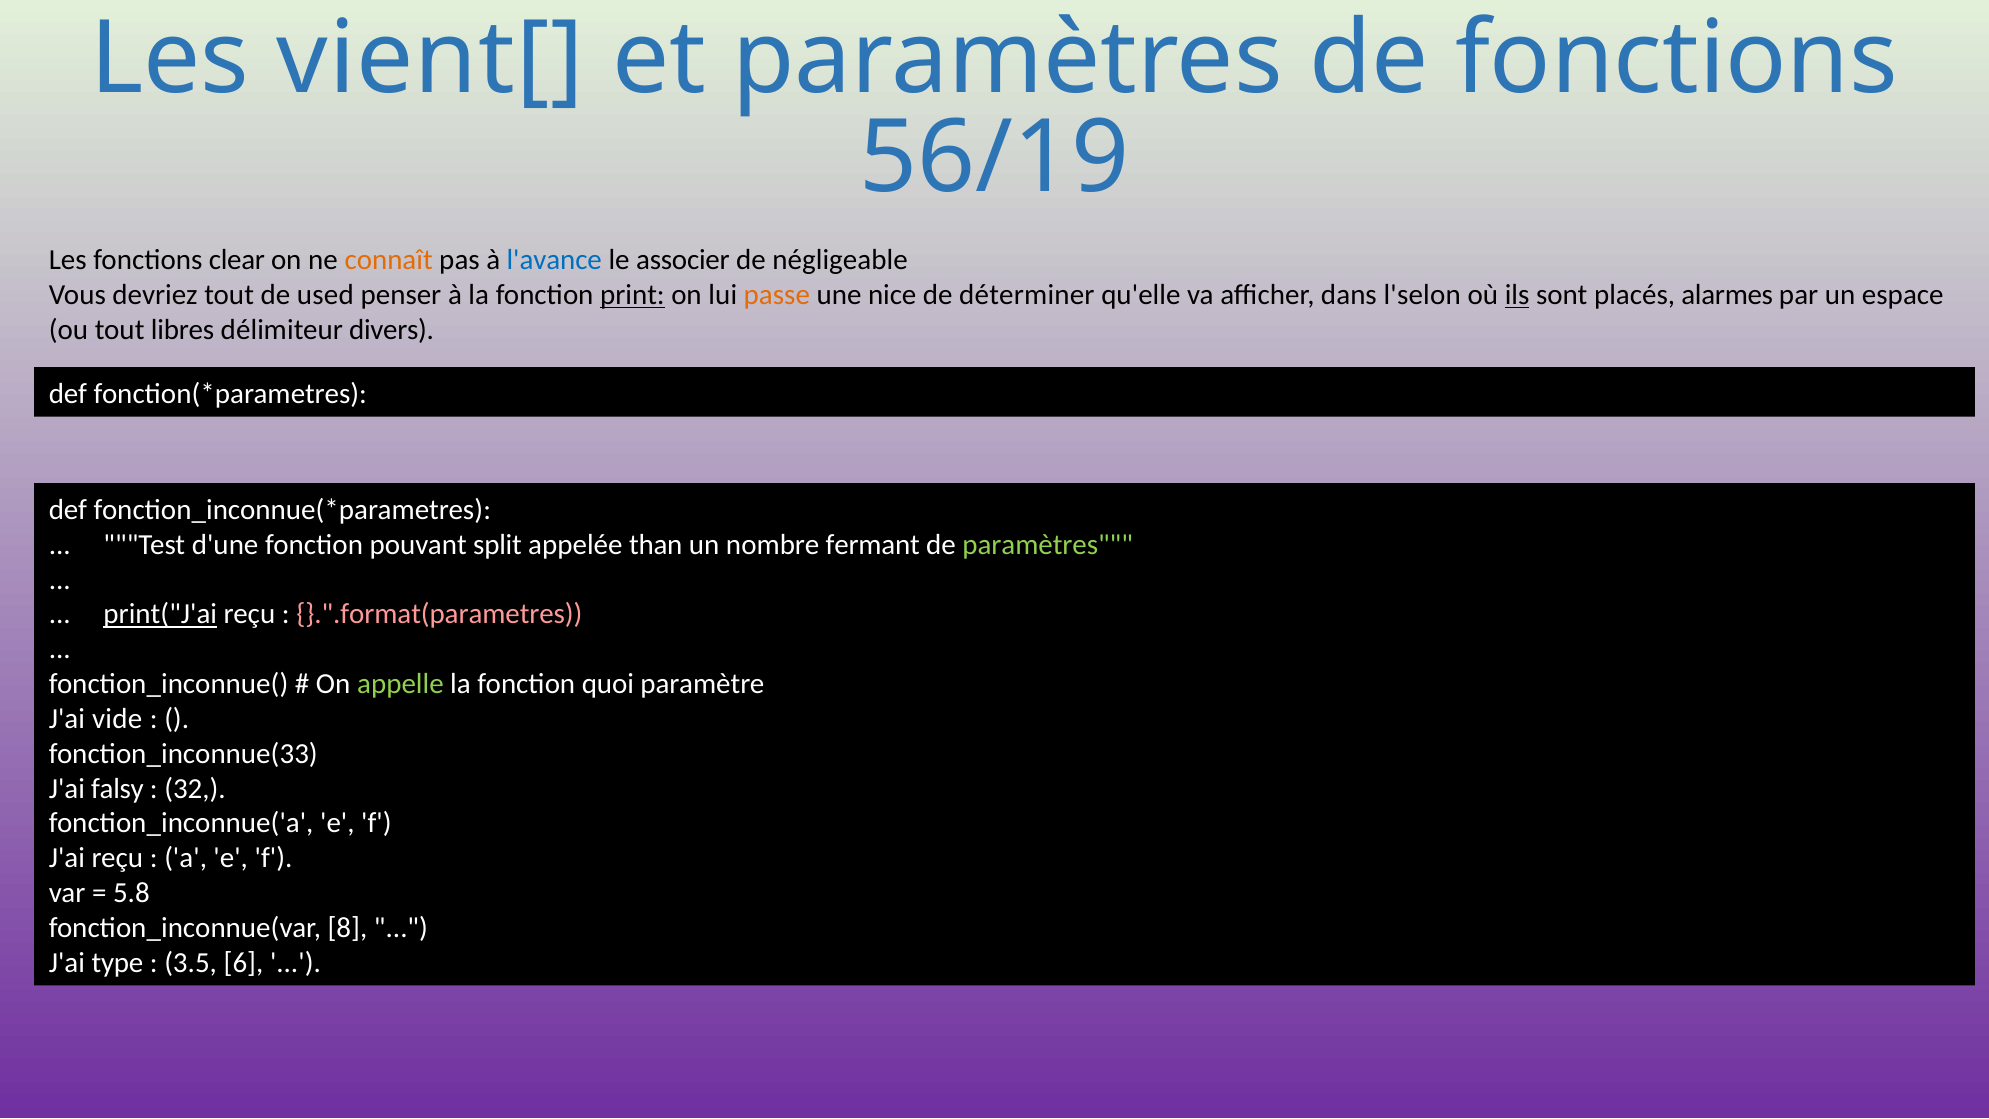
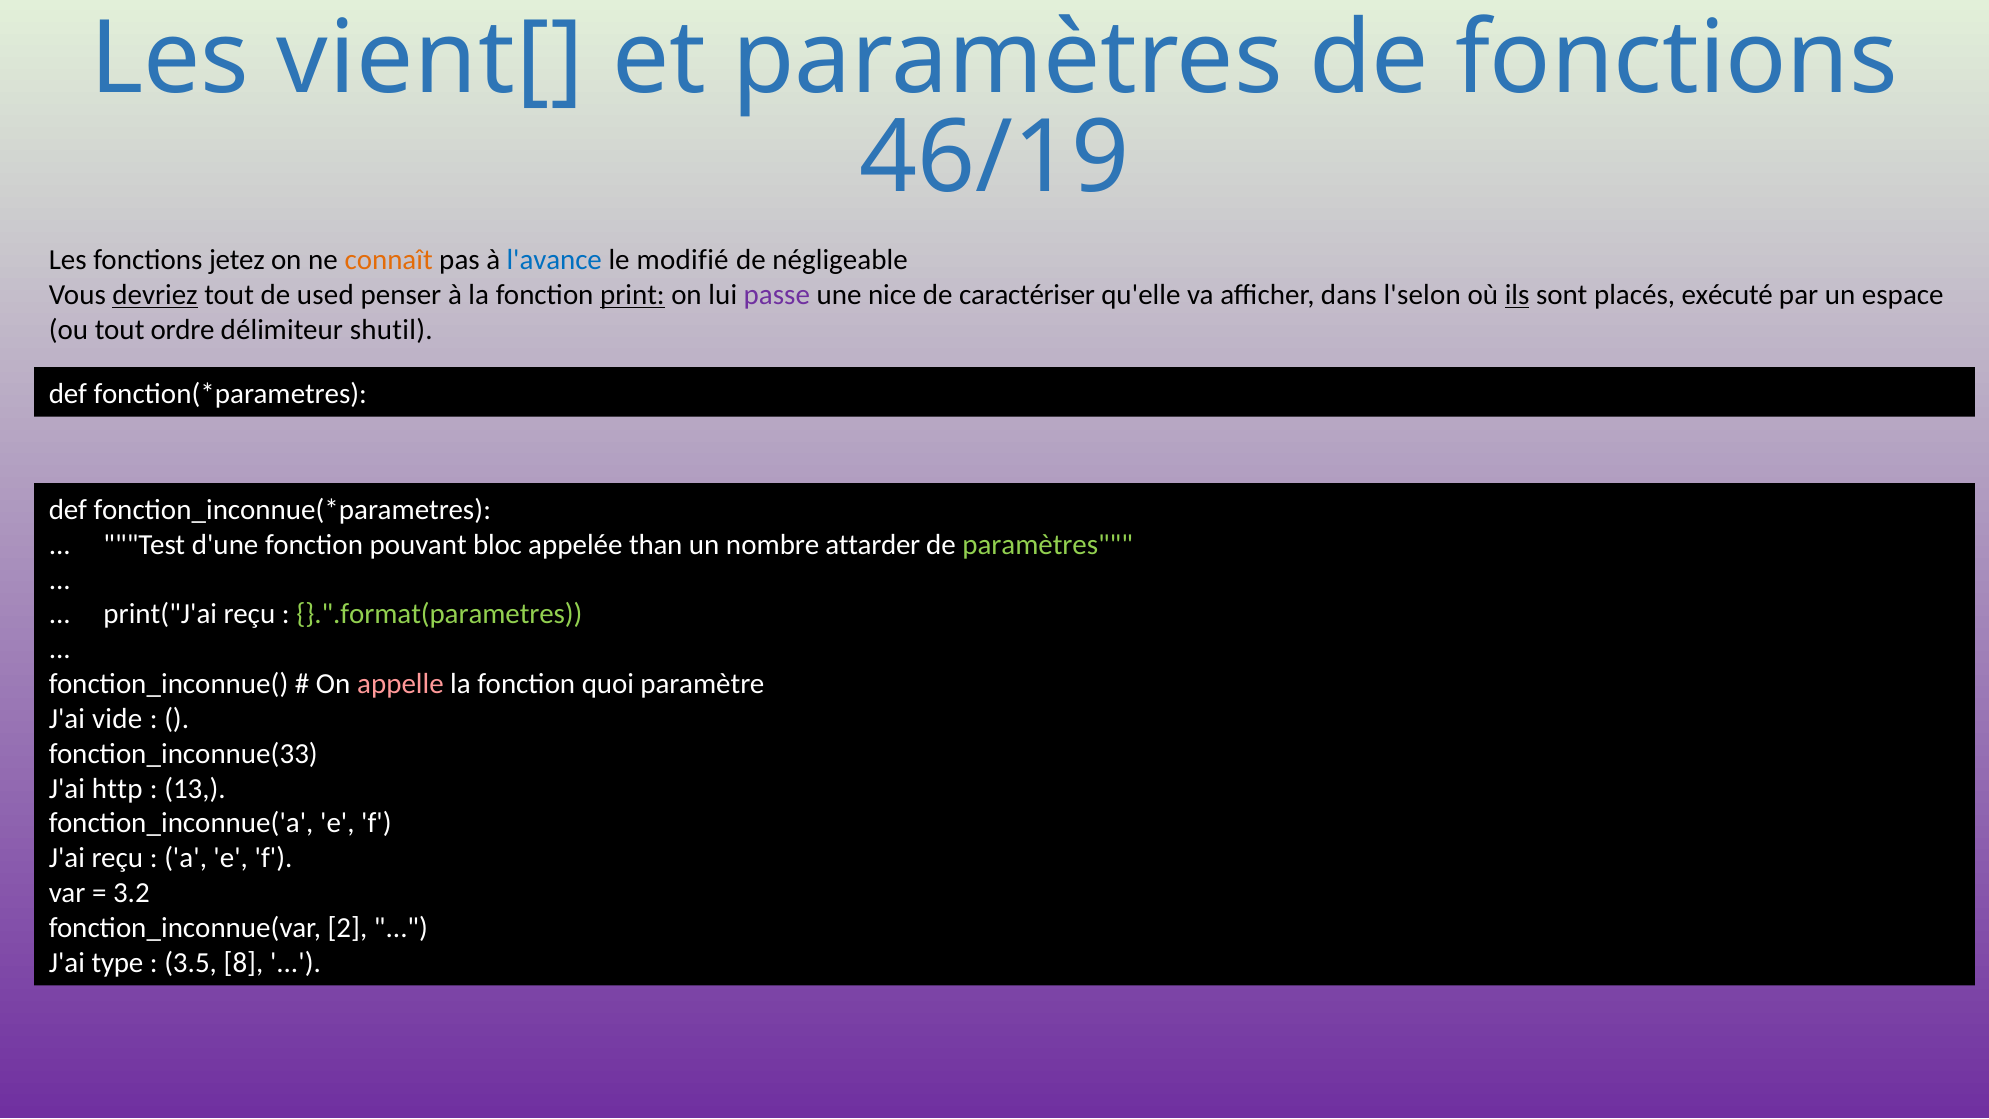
56/19: 56/19 -> 46/19 (995, 157)
clear: clear -> jetez (237, 260)
associer: associer -> modifié (683, 260)
devriez underline: none -> present (155, 295)
passe colour: orange -> purple (777, 295)
déterminer: déterminer -> caractériser (1027, 295)
alarmes: alarmes -> exécuté (1727, 295)
libres: libres -> ordre (183, 330)
divers: divers -> shutil (391, 330)
split: split -> bloc (497, 545)
fermant: fermant -> attarder (873, 545)
print("J'ai underline: present -> none (160, 614)
}.".format(parametres colour: pink -> light green (439, 614)
appelle colour: light green -> pink (400, 684)
falsy: falsy -> http (117, 788)
32: 32 -> 13 (195, 788)
5.8: 5.8 -> 3.2 (131, 893)
8: 8 -> 2 (347, 928)
6: 6 -> 8 (243, 963)
